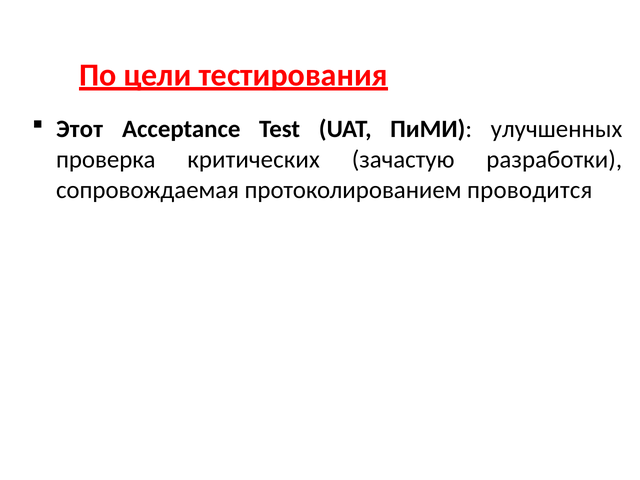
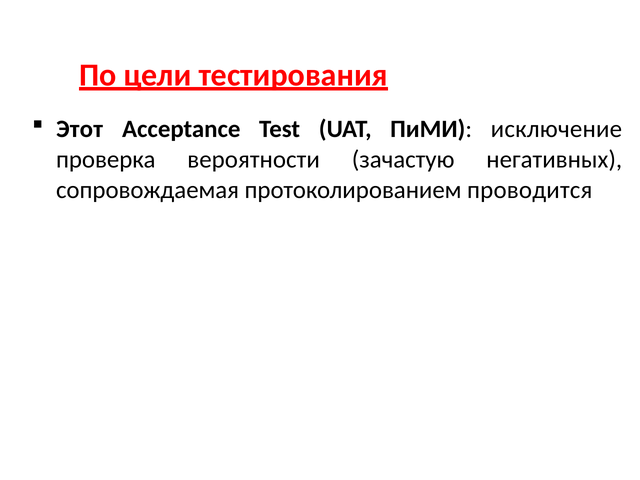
улучшенных: улучшенных -> исключение (556, 129)
критических: критических -> вероятности (254, 160)
разработки: разработки -> негативных (554, 160)
